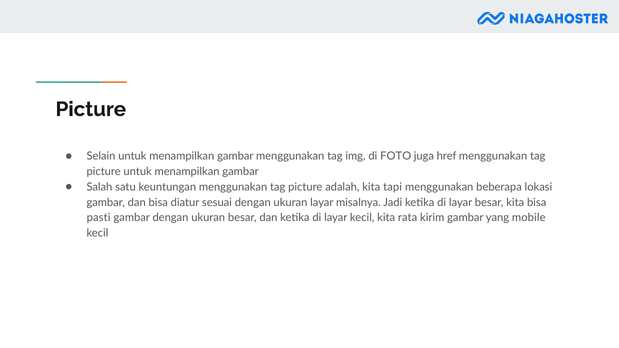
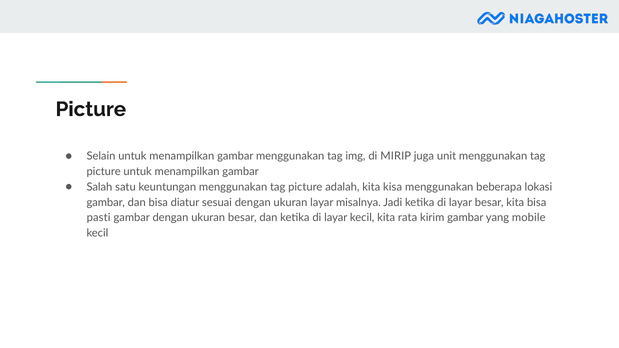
FOTO: FOTO -> MIRIP (396, 156)
href: href -> unit (447, 156)
tapi: tapi -> kisa (393, 187)
